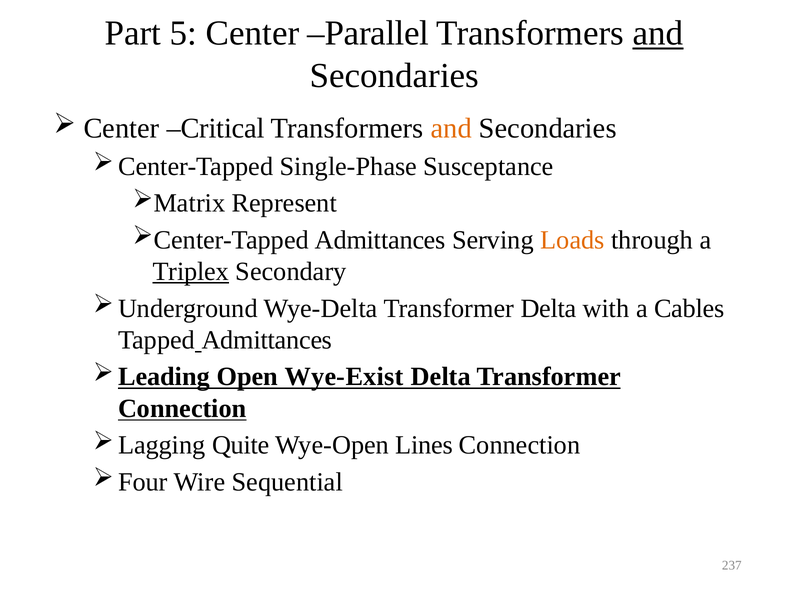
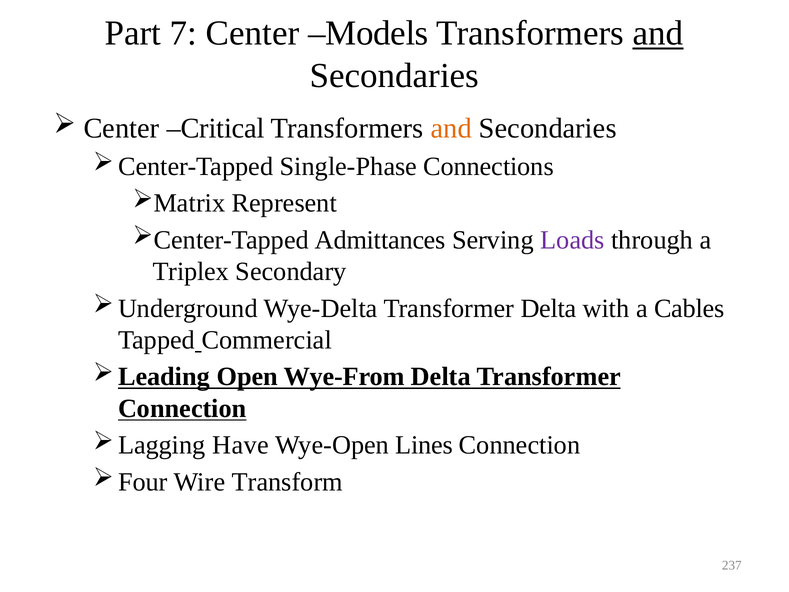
5: 5 -> 7 (183, 33)
Parallel: Parallel -> Models (368, 33)
Susceptance: Susceptance -> Connections (489, 166)
Loads colour: orange -> purple (572, 240)
Triplex underline: present -> none (191, 271)
Tapped Admittances: Admittances -> Commercial (267, 340)
Wye-Exist: Wye-Exist -> Wye-From (344, 377)
Quite: Quite -> Have (241, 445)
Sequential: Sequential -> Transform (287, 482)
